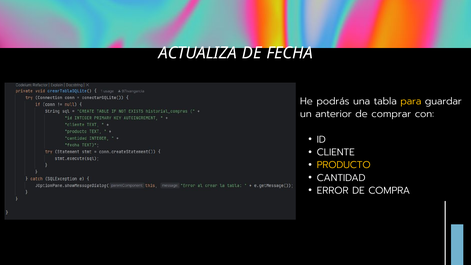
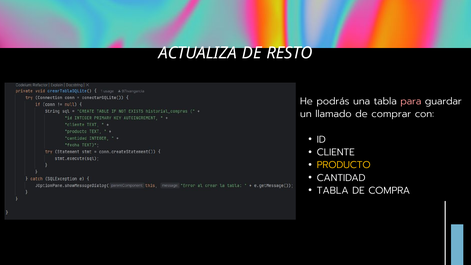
FECHA: FECHA -> RESTO (290, 53)
para colour: yellow -> pink (411, 101)
anterior: anterior -> llamado (333, 114)
ERROR: ERROR -> TABLA (333, 191)
